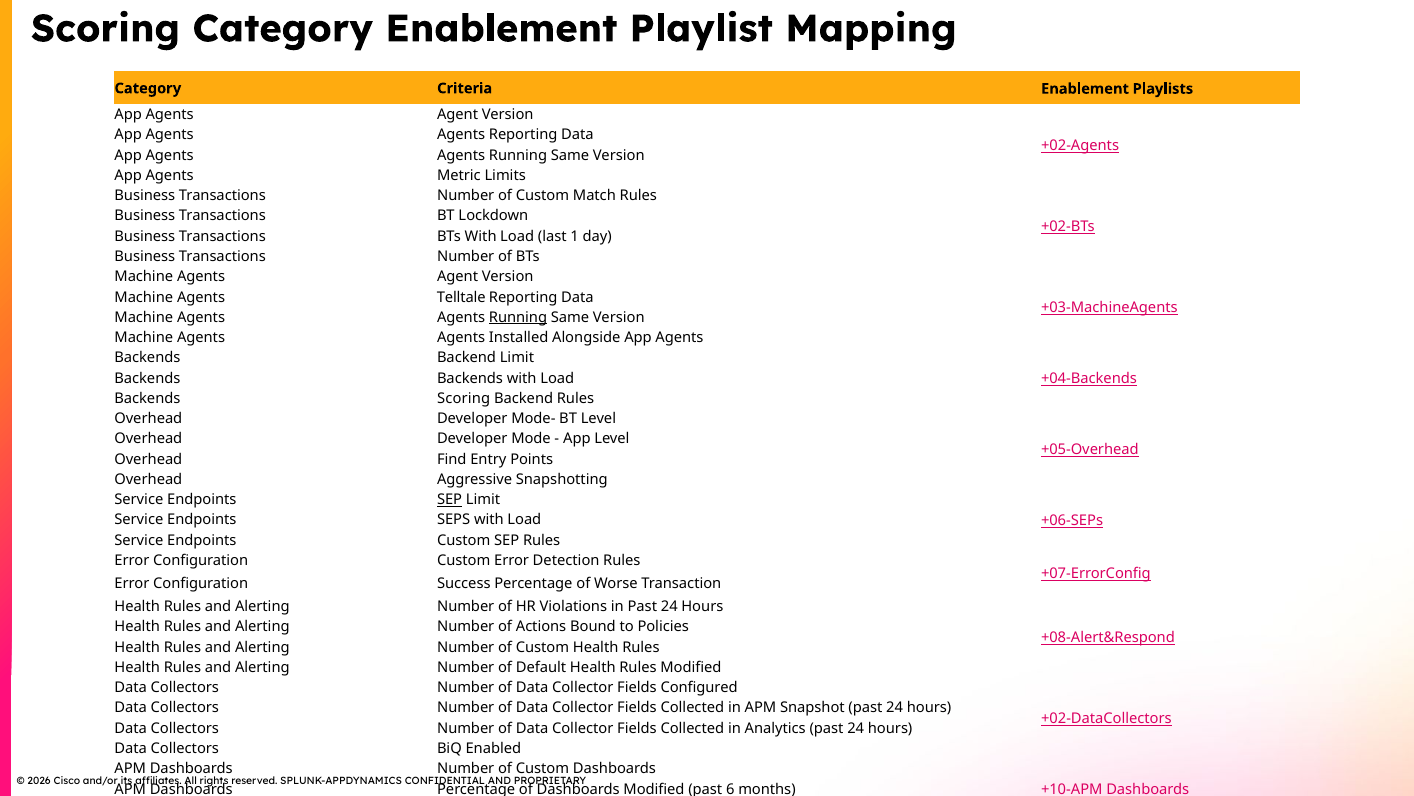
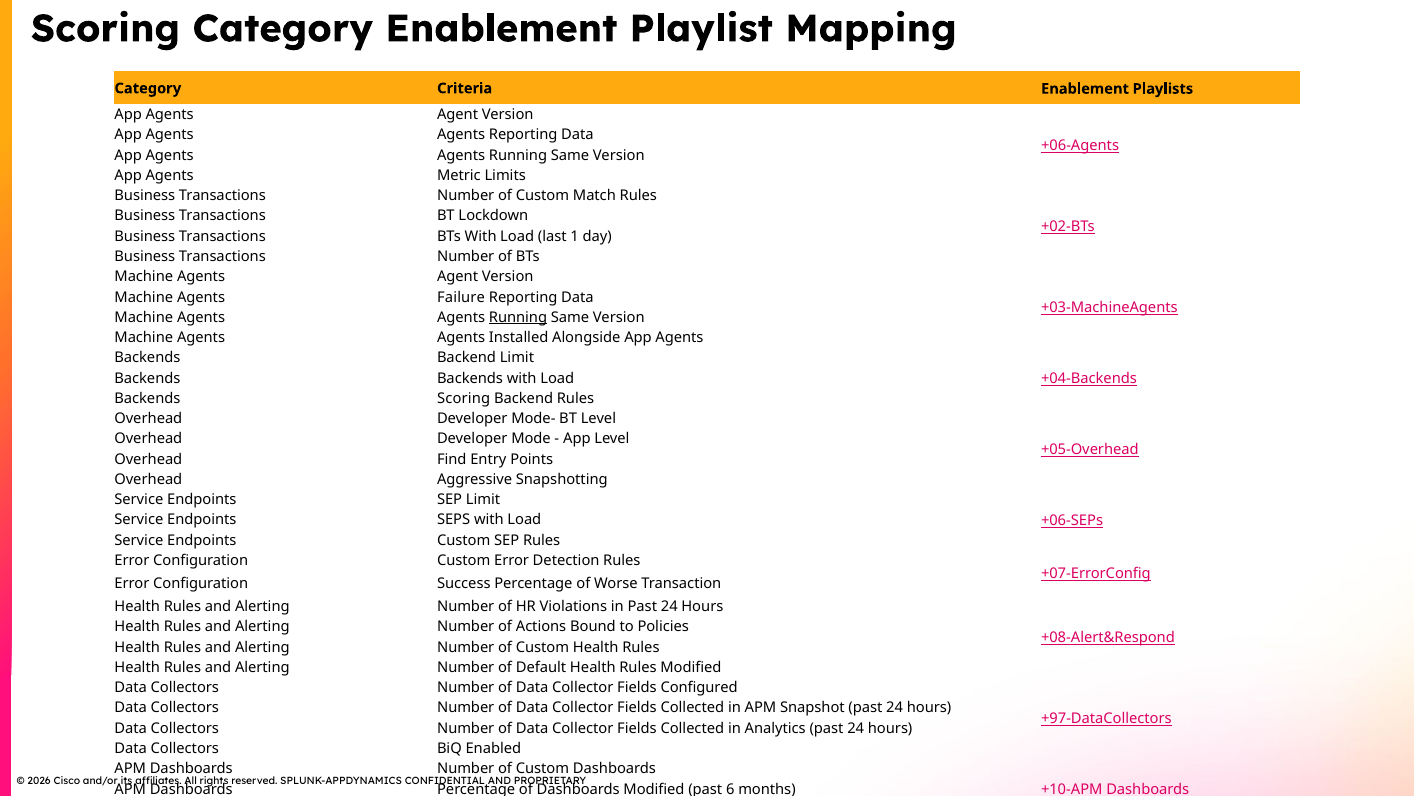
+02-Agents: +02-Agents -> +06-Agents (1080, 146)
Telltale: Telltale -> Failure (461, 297)
SEP underline: present -> none (450, 499)
+02-DataCollectors: +02-DataCollectors -> +97-DataCollectors (1106, 718)
